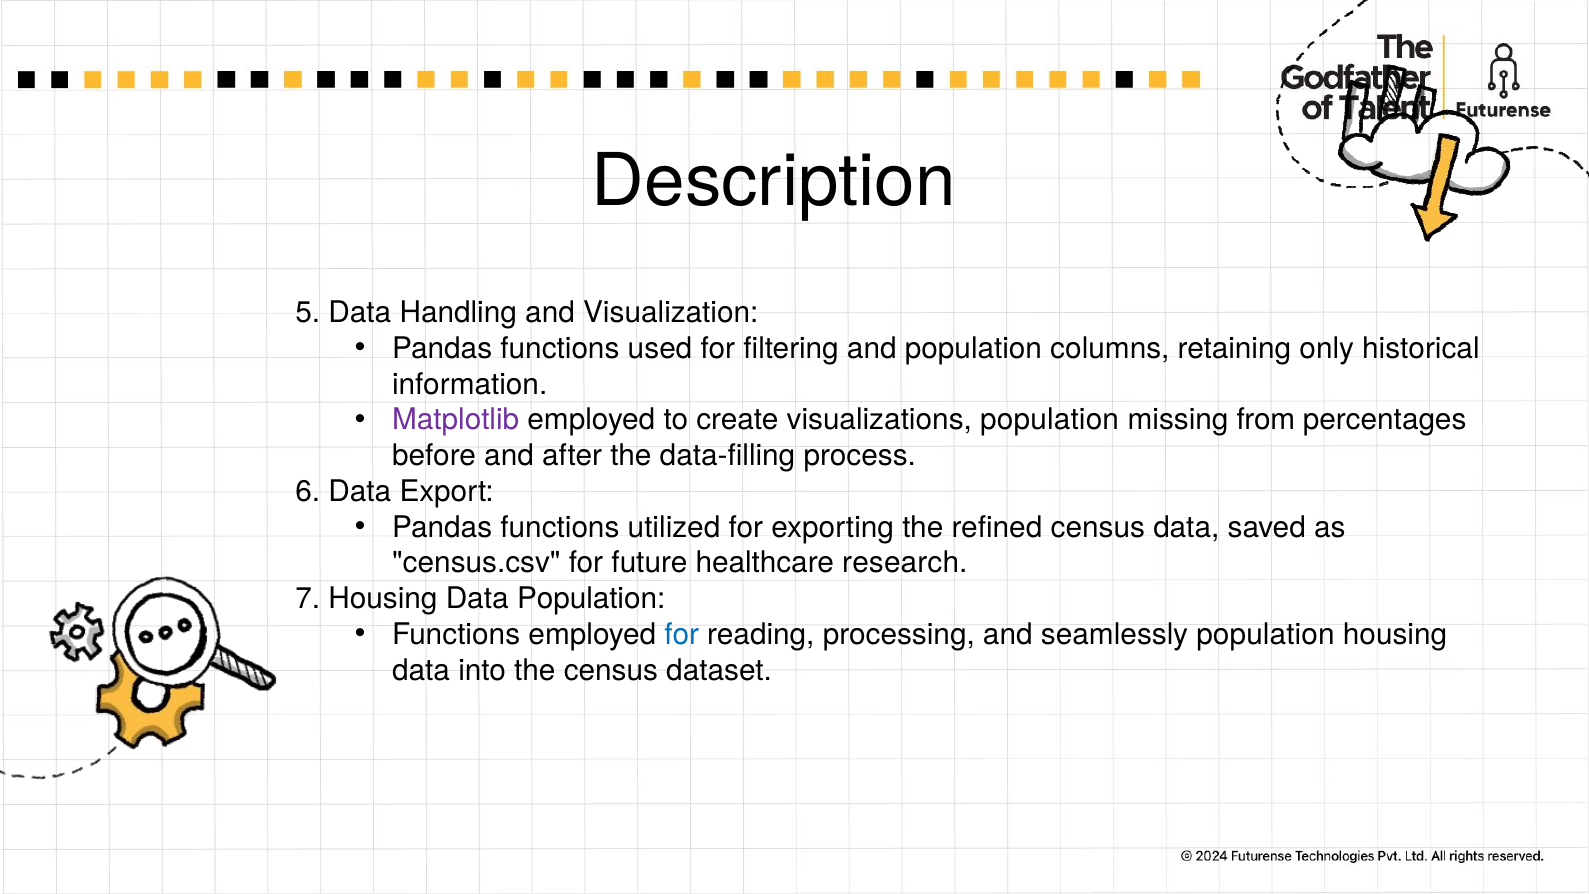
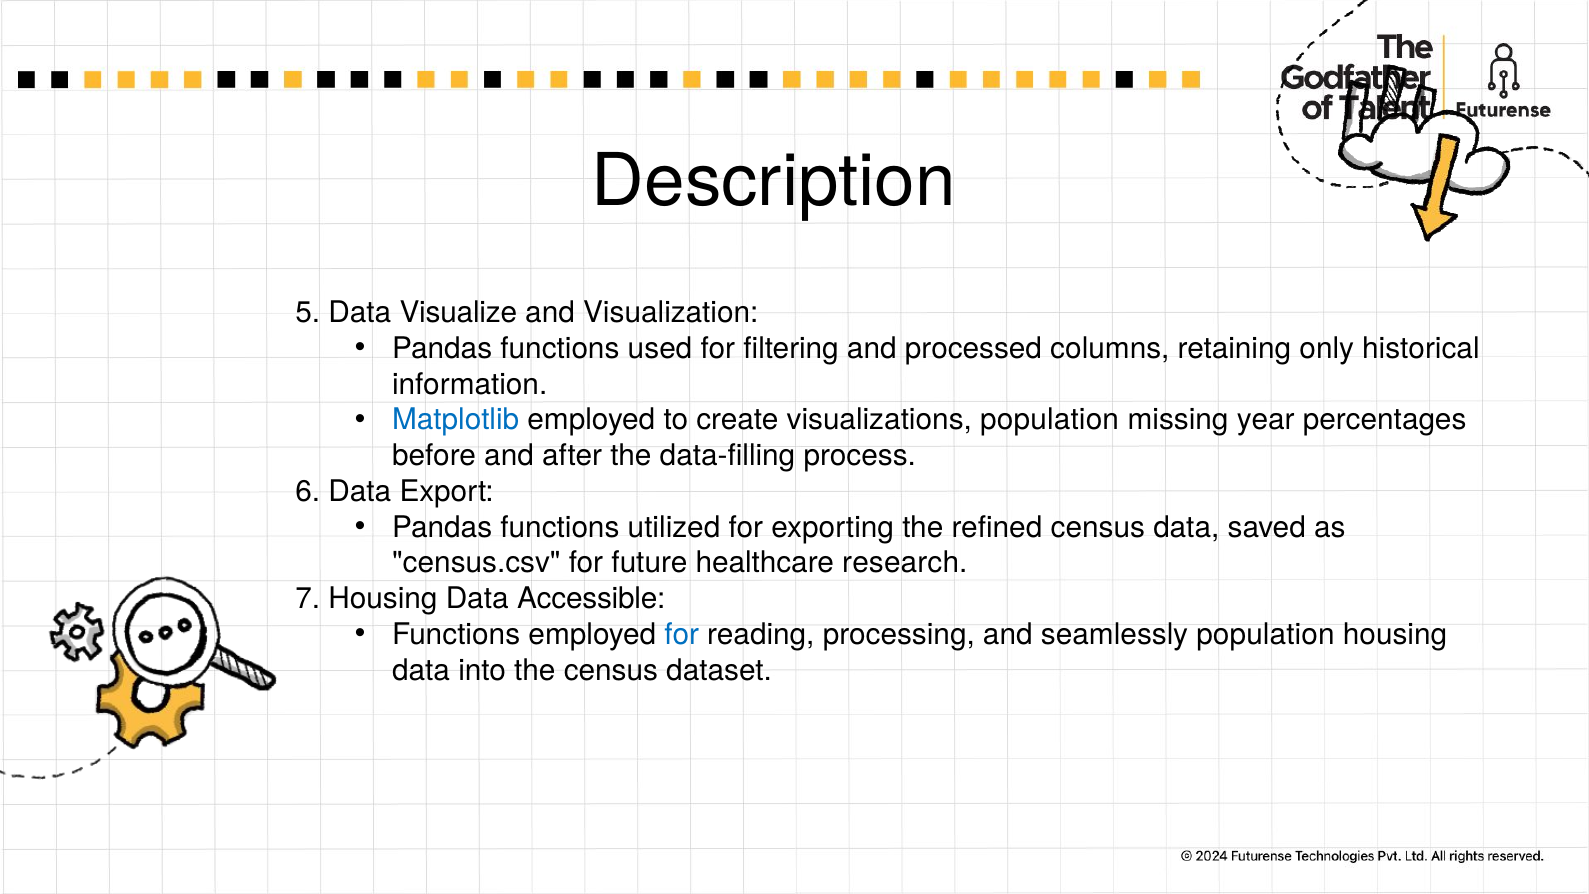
Handling: Handling -> Visualize (458, 313)
and population: population -> processed (973, 348)
Matplotlib colour: purple -> blue (456, 420)
from: from -> year (1266, 420)
Data Population: Population -> Accessible (591, 599)
